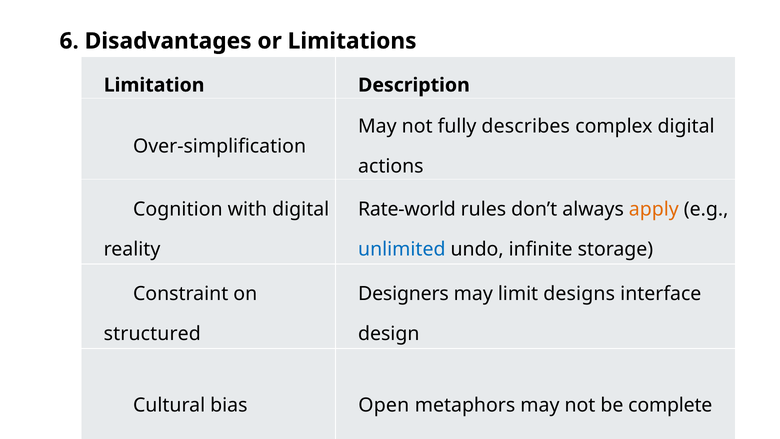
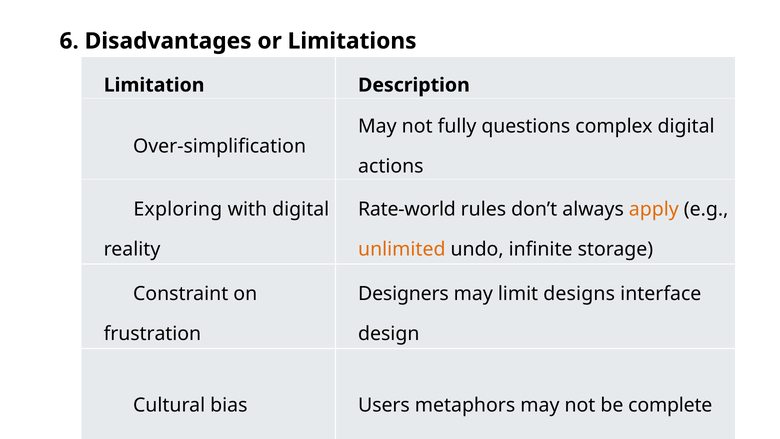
describes: describes -> questions (526, 126)
Cognition: Cognition -> Exploring (178, 209)
unlimited colour: blue -> orange (402, 249)
structured: structured -> frustration (152, 334)
Open: Open -> Users (384, 405)
